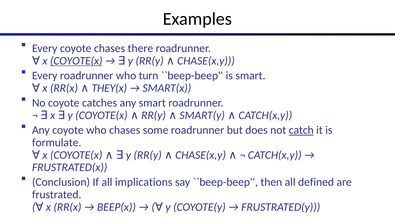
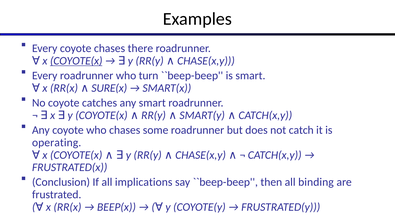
THEY(x: THEY(x -> SURE(x (109, 88)
catch underline: present -> none (301, 130)
formulate: formulate -> operating (57, 143)
defined: defined -> binding (316, 182)
